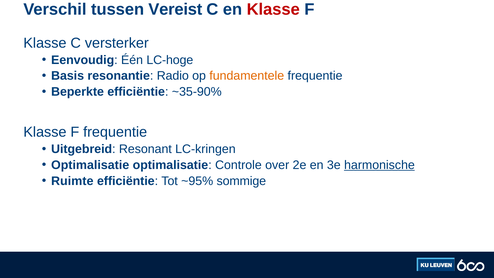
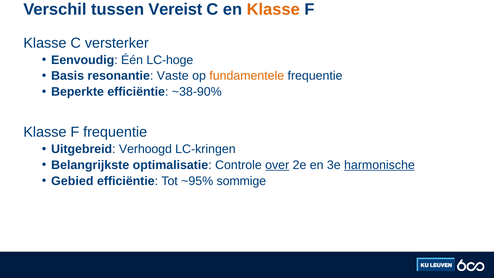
Klasse colour: red -> orange (273, 9)
Radio: Radio -> Vaste (173, 76)
~35-90%: ~35-90% -> ~38-90% (197, 92)
Resonant: Resonant -> Verhoogd (145, 149)
Optimalisatie: Optimalisatie -> Belangrijkste (90, 165)
over underline: none -> present (277, 165)
Ruimte: Ruimte -> Gebied (72, 181)
